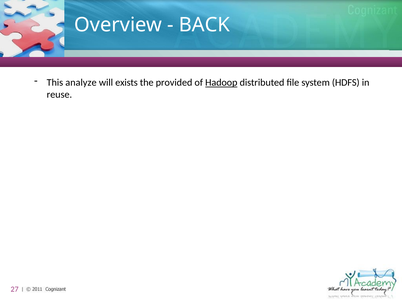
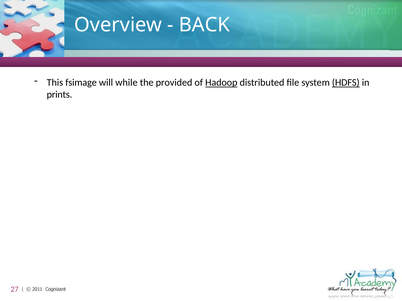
analyze: analyze -> fsimage (81, 83)
exists: exists -> while (126, 83)
HDFS underline: none -> present (346, 83)
reuse: reuse -> prints (59, 95)
